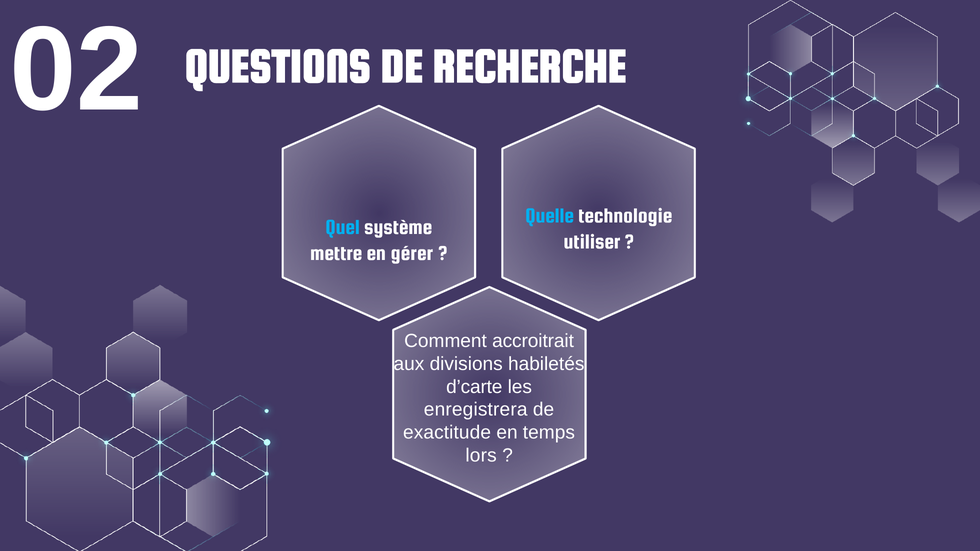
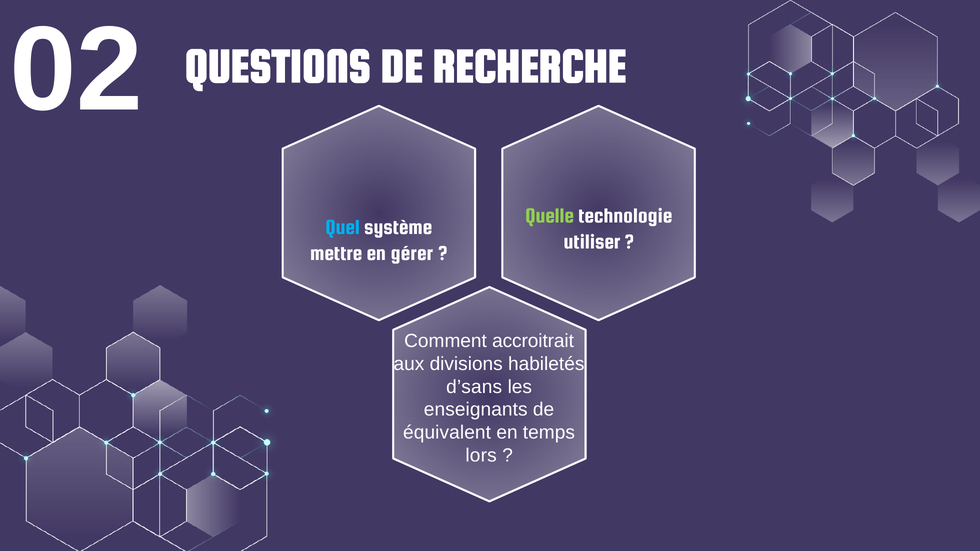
Quelle colour: light blue -> light green (550, 216)
d’carte: d’carte -> d’sans (474, 387)
enregistrera: enregistrera -> enseignants (476, 410)
exactitude: exactitude -> équivalent (447, 433)
